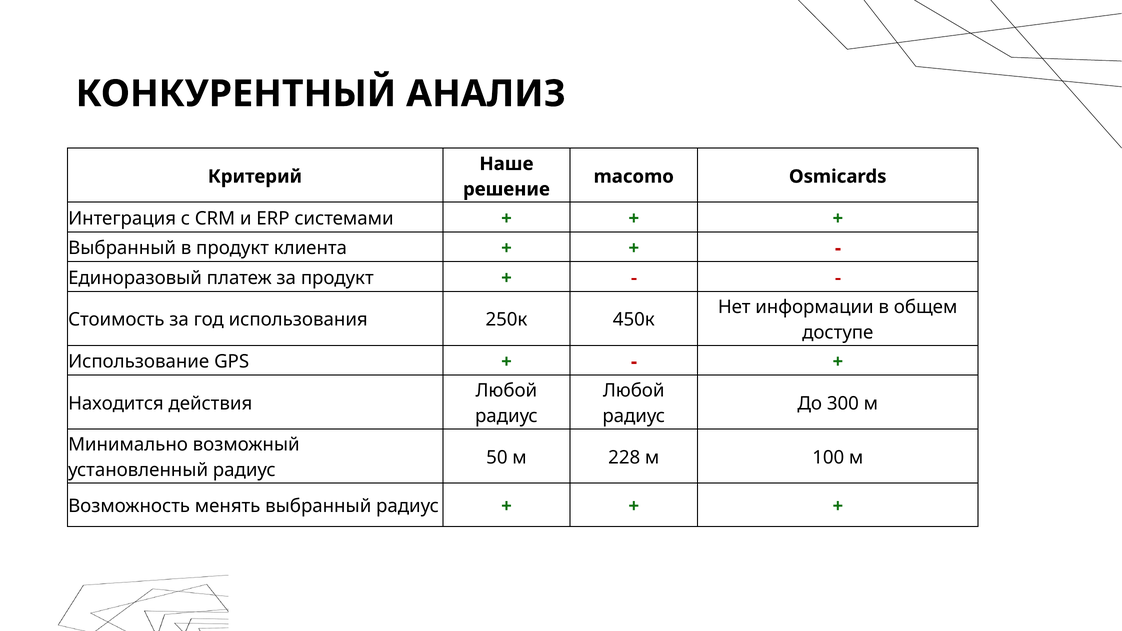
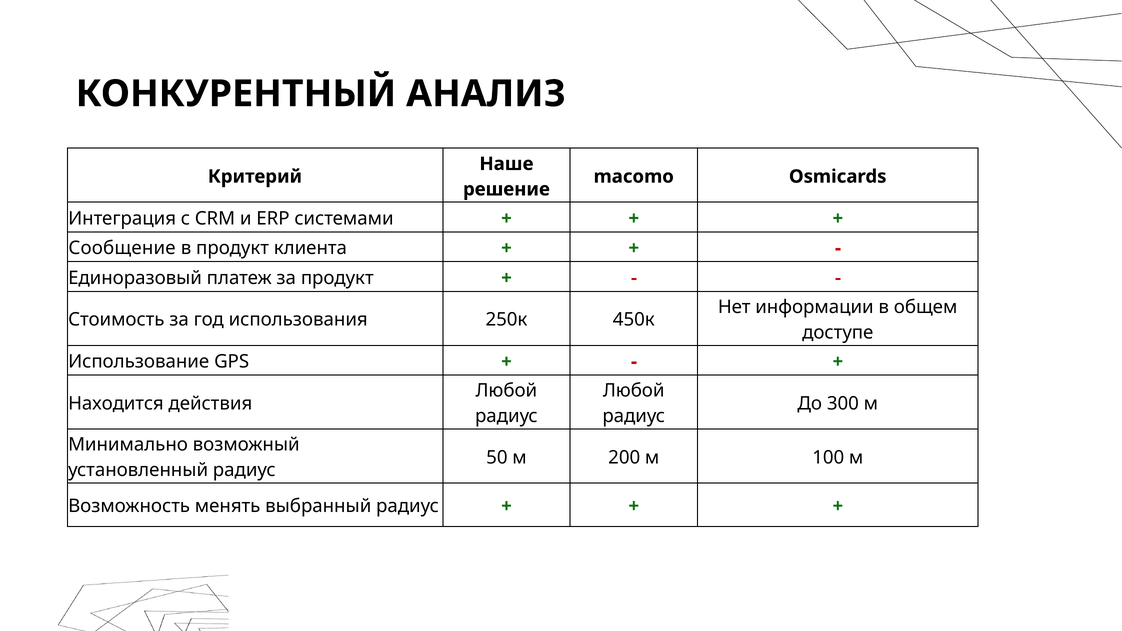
Выбранный: Выбранный -> Сообщение (122, 248)
228: 228 -> 200 (624, 458)
